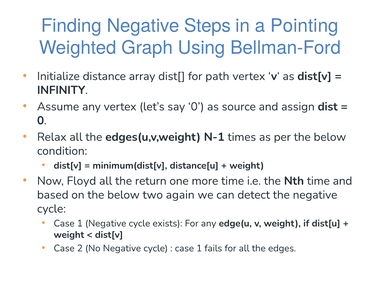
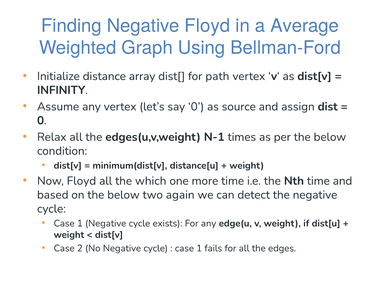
Negative Steps: Steps -> Floyd (207, 26)
Pointing: Pointing -> Average (305, 26)
return: return -> which (151, 181)
